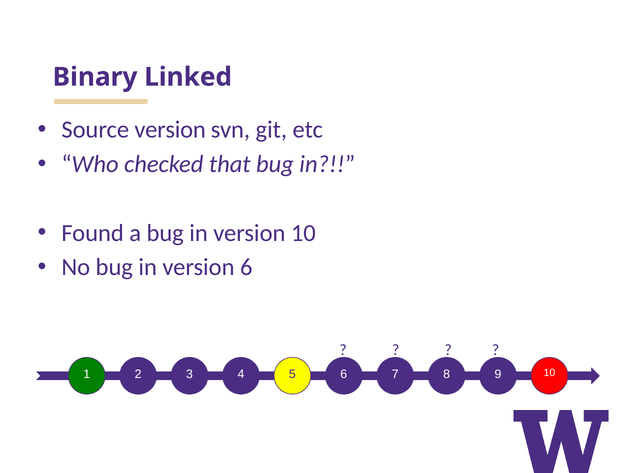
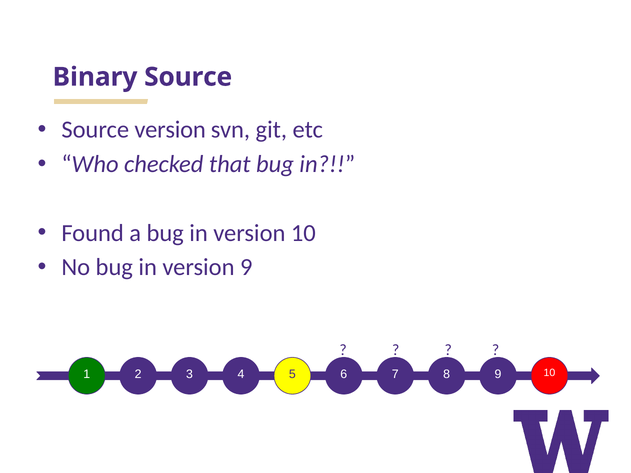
Binary Linked: Linked -> Source (188, 77)
version 6: 6 -> 9 (246, 267)
